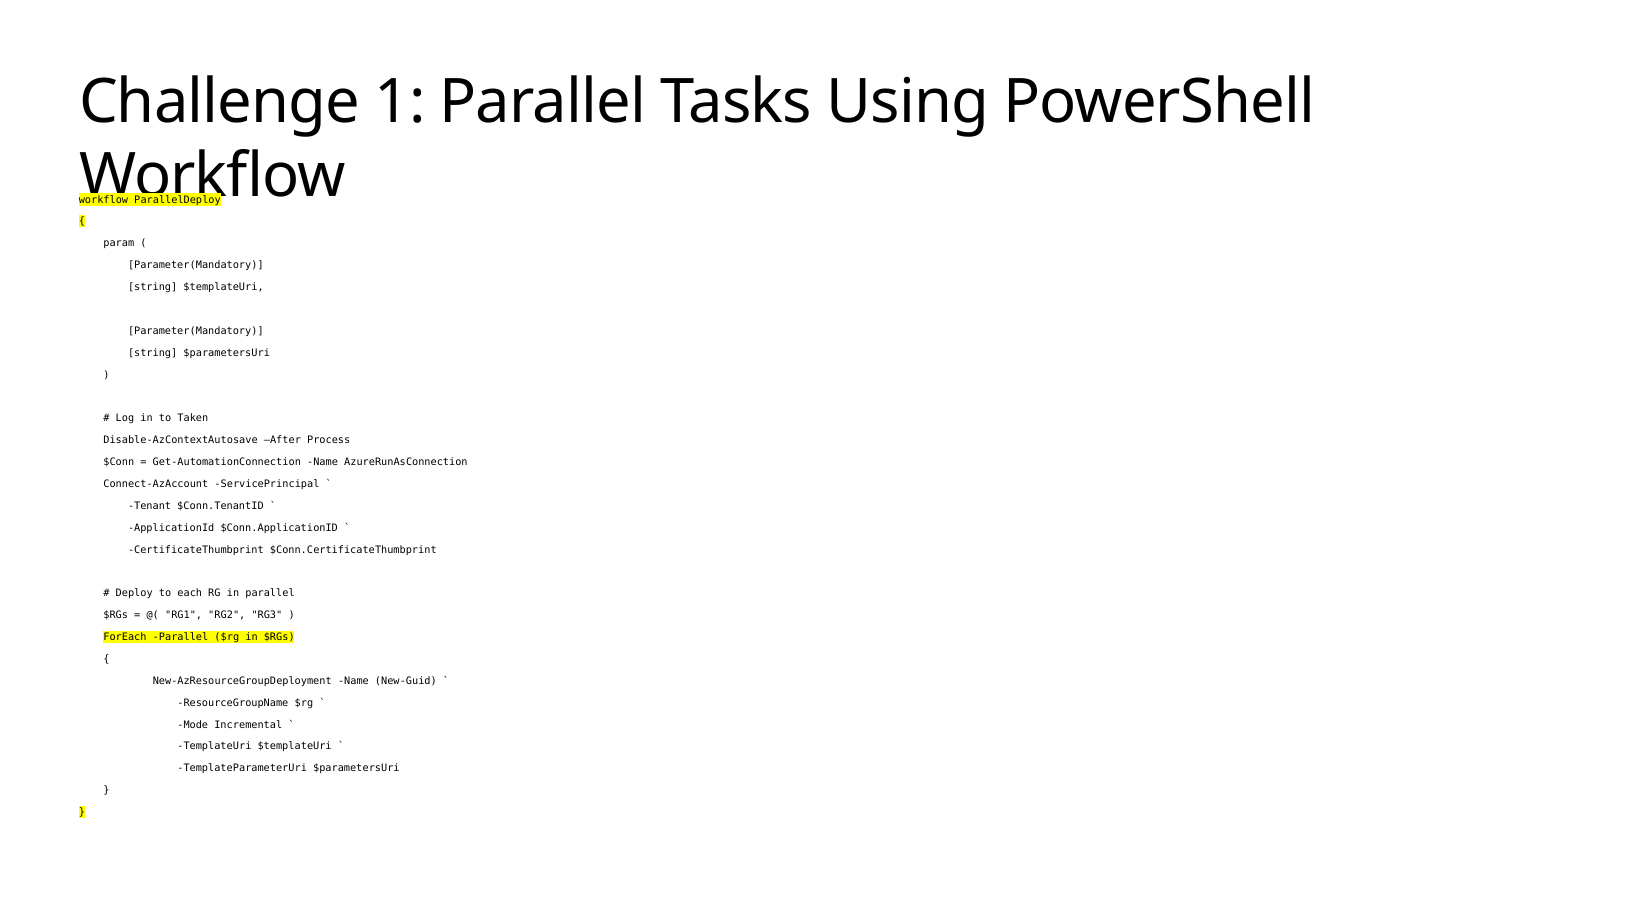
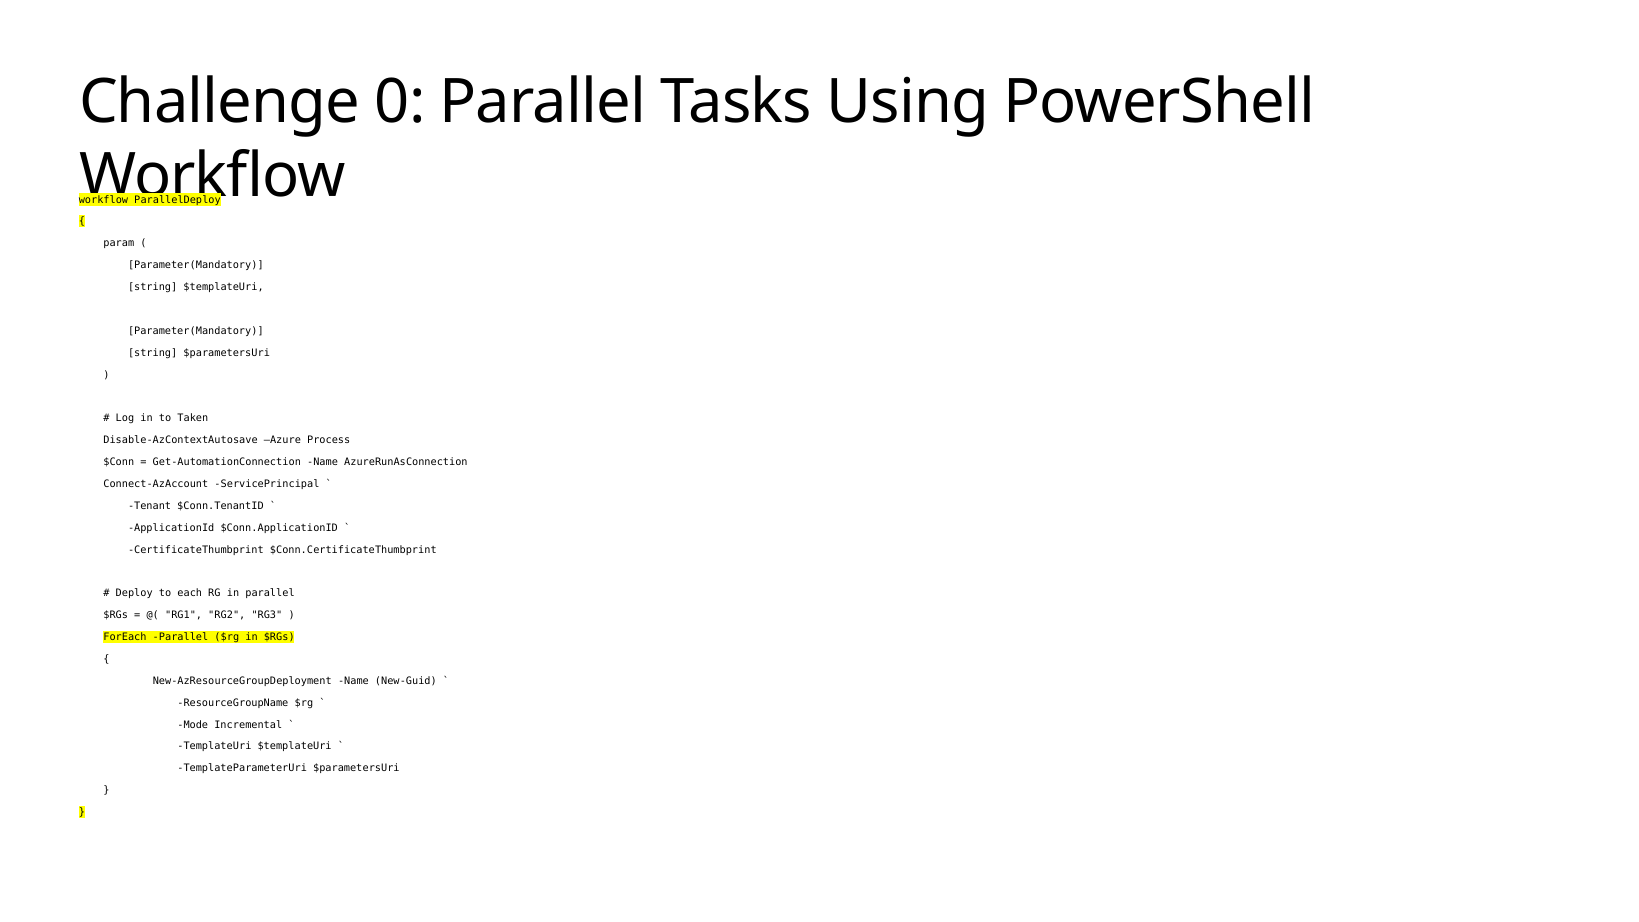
1: 1 -> 0 (400, 103)
After: After -> Azure (282, 440)
